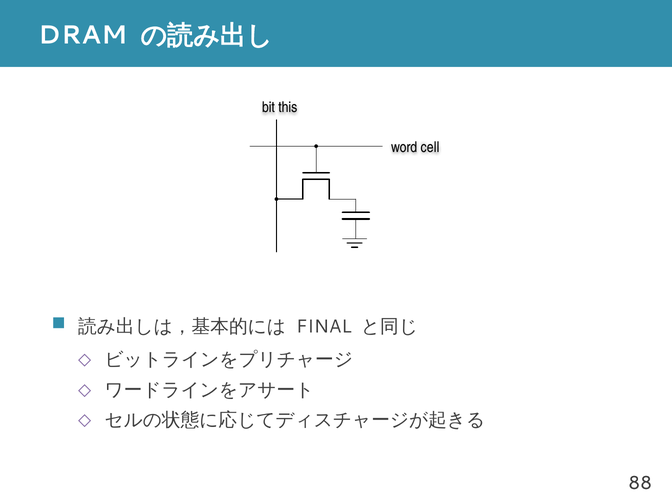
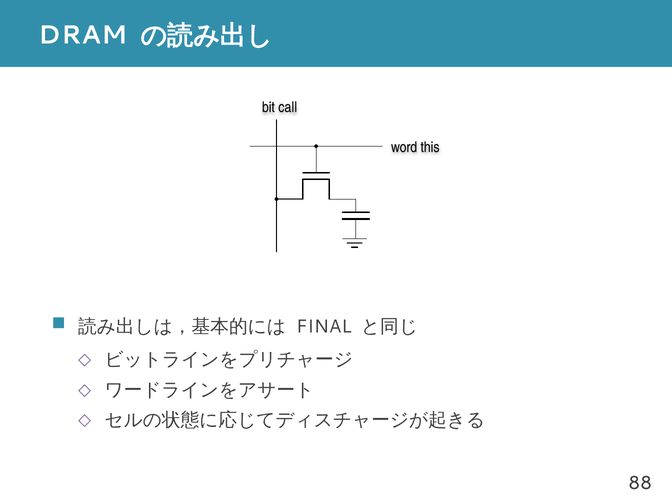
this: this -> call (288, 107)
cell: cell -> this (430, 147)
